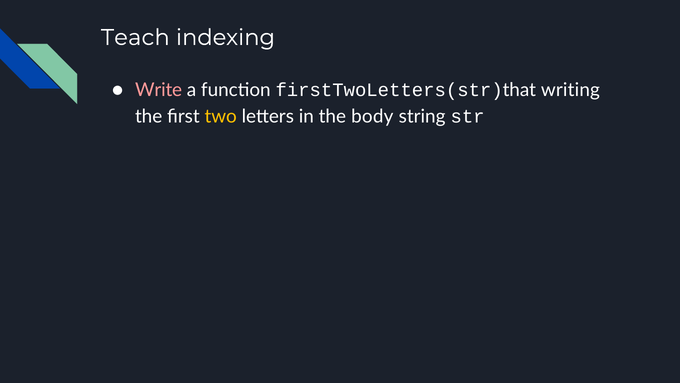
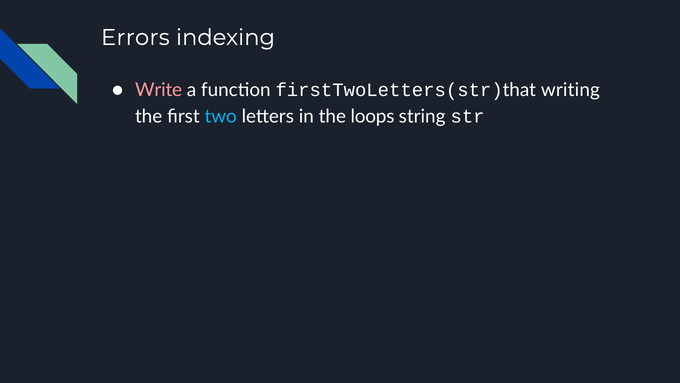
Teach: Teach -> Errors (135, 37)
two colour: yellow -> light blue (221, 116)
body: body -> loops (372, 116)
